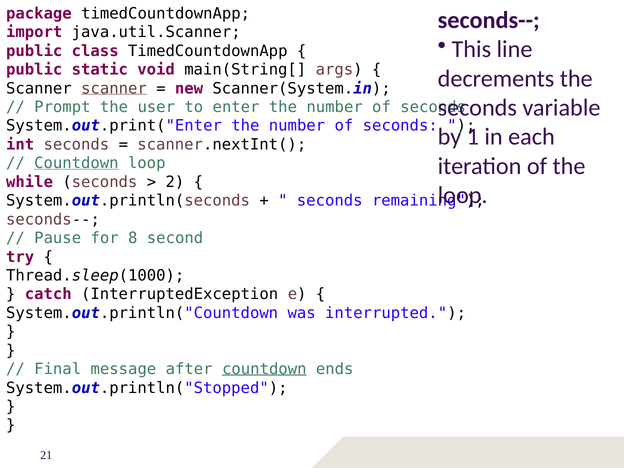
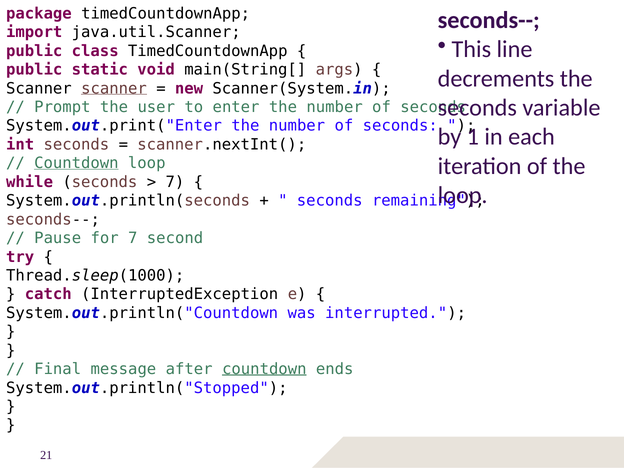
2: 2 -> 7 (175, 182)
for 8: 8 -> 7 (133, 238)
